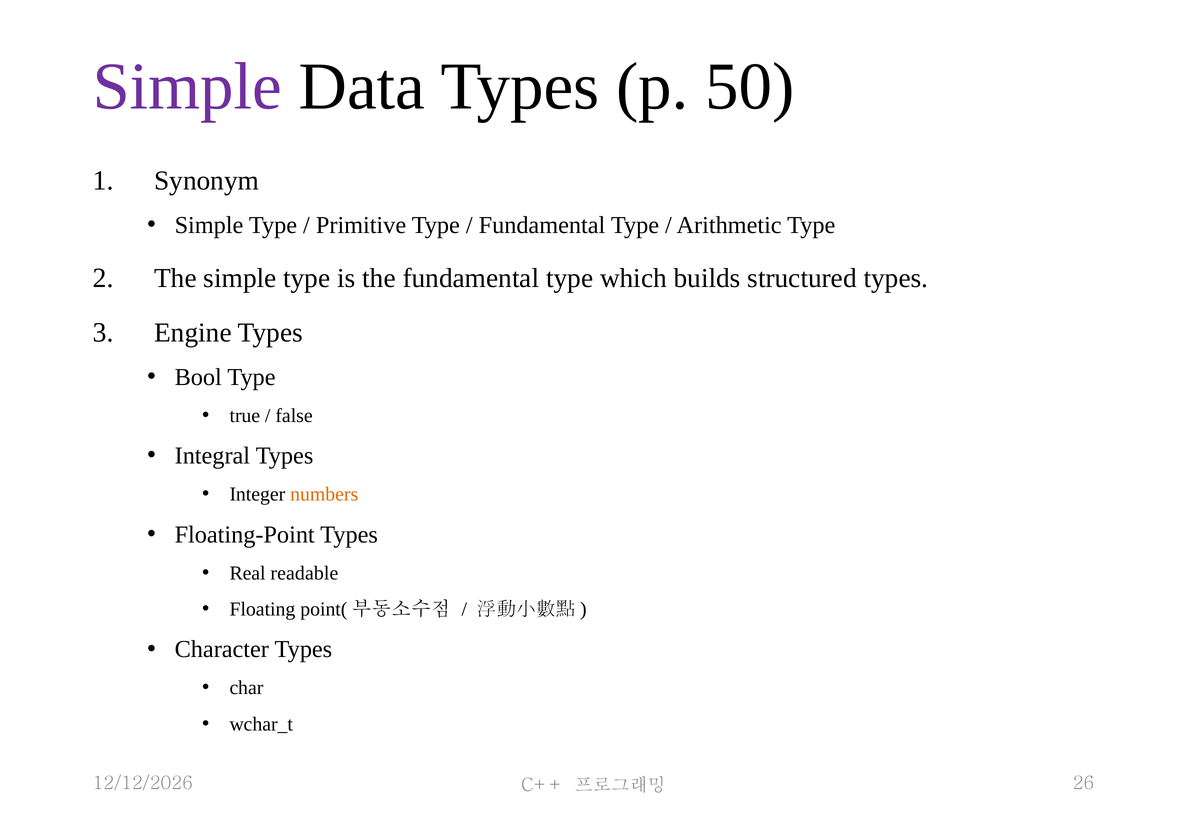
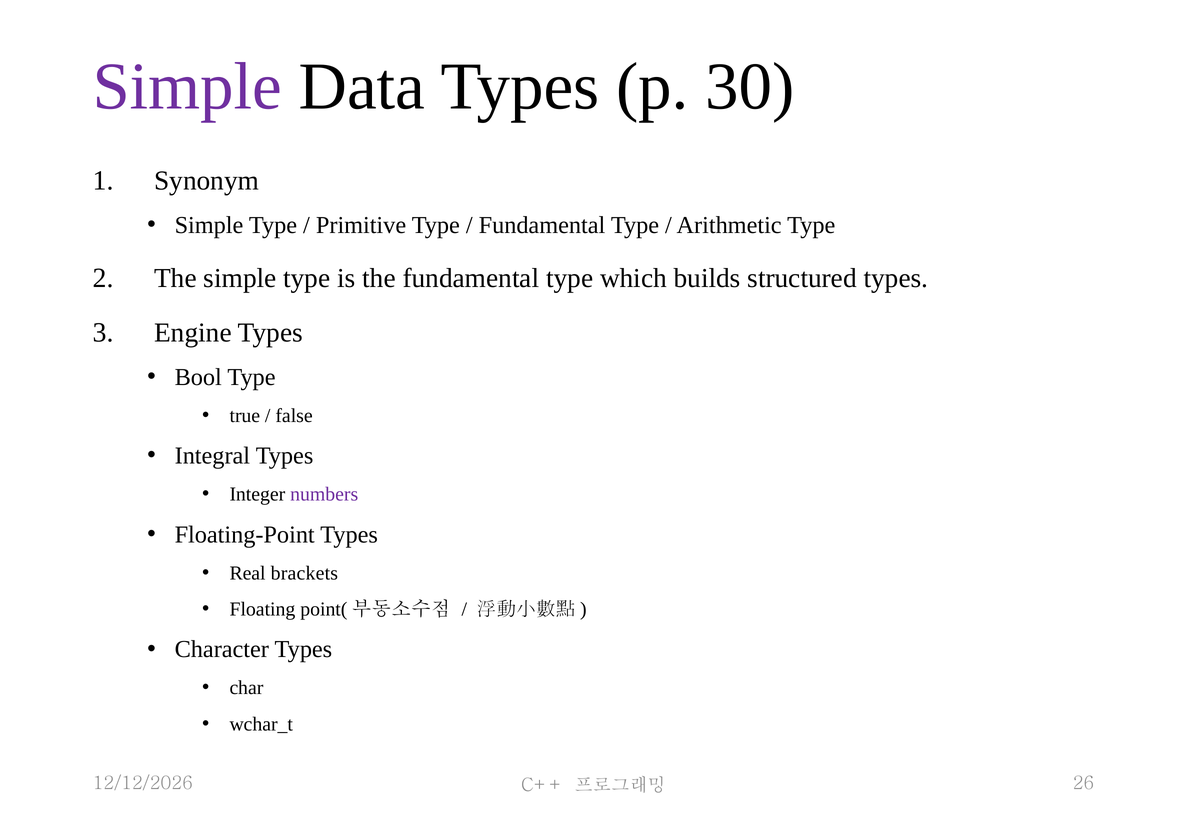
50: 50 -> 30 (750, 87)
numbers colour: orange -> purple (324, 494)
readable: readable -> brackets (304, 573)
